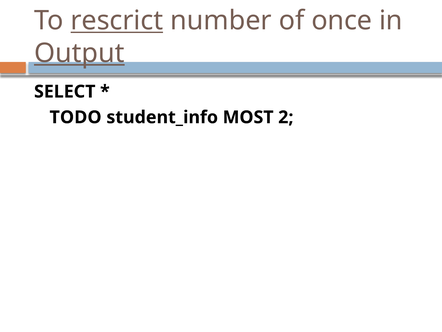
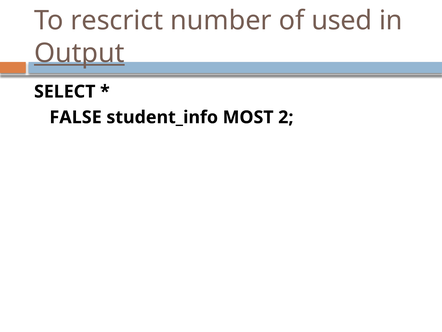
rescrict underline: present -> none (117, 21)
once: once -> used (342, 21)
TODO: TODO -> FALSE (76, 117)
